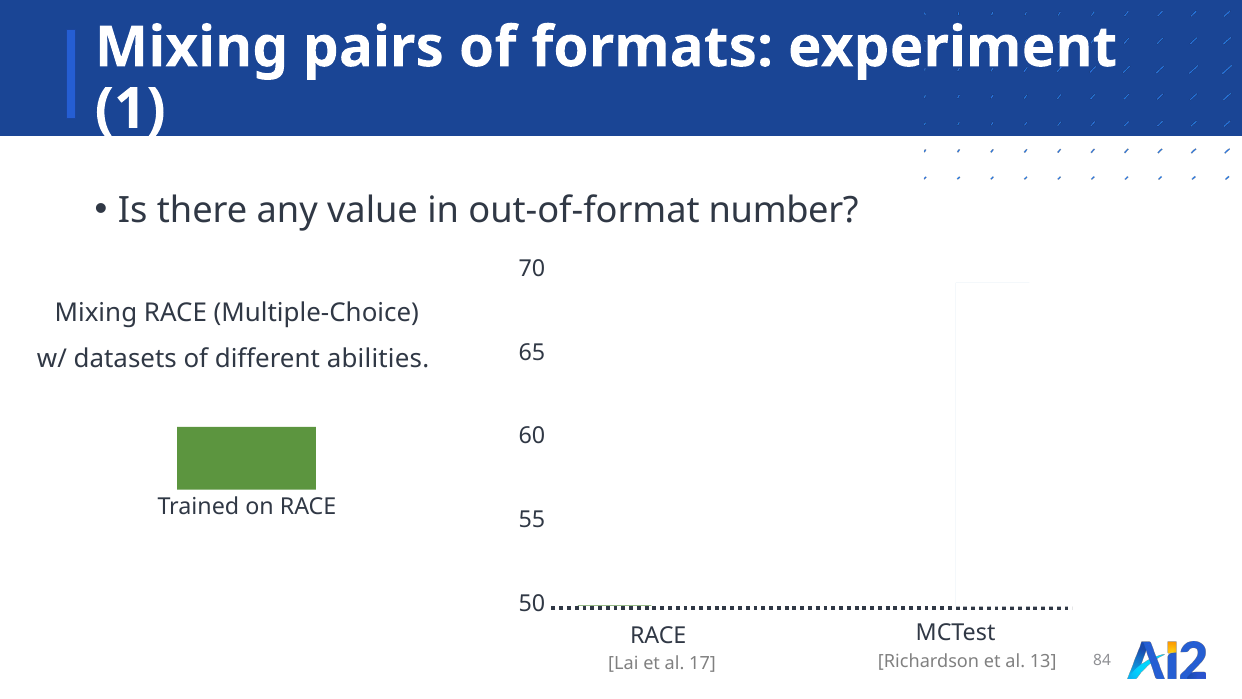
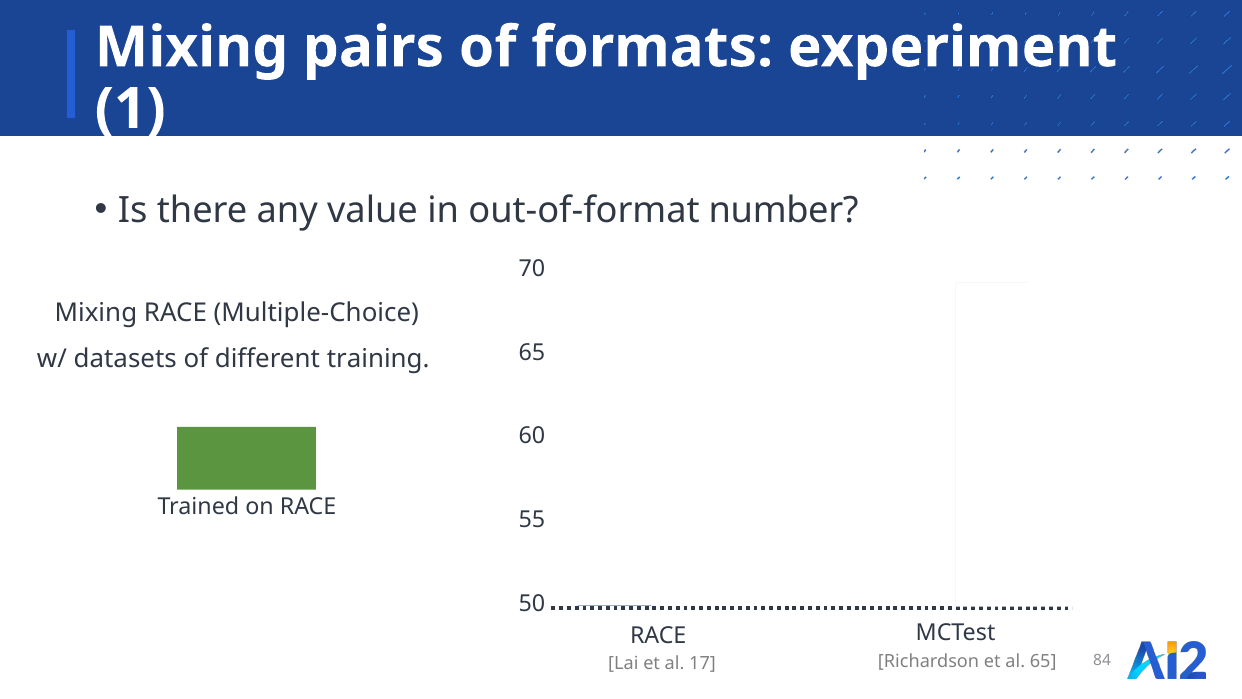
abilities: abilities -> training (378, 359)
al 13: 13 -> 65 (1043, 662)
